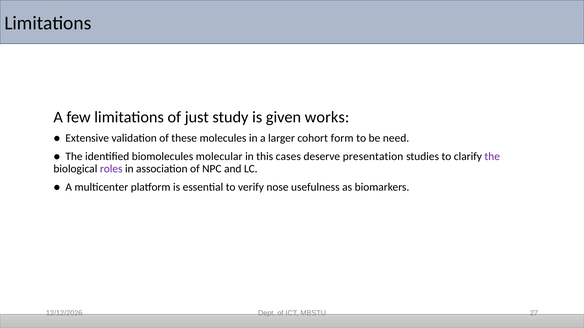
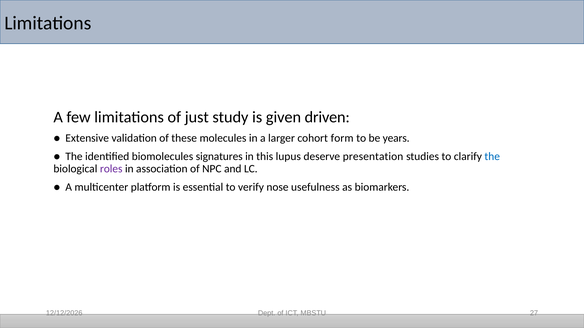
works: works -> driven (327, 117)
need: need -> years (396, 138)
molecular: molecular -> signatures (219, 157)
cases: cases -> lupus (288, 157)
the colour: purple -> blue (492, 157)
